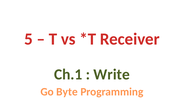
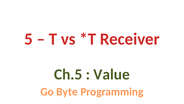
Ch.1: Ch.1 -> Ch.5 (68, 74)
Write: Write -> Value (112, 74)
